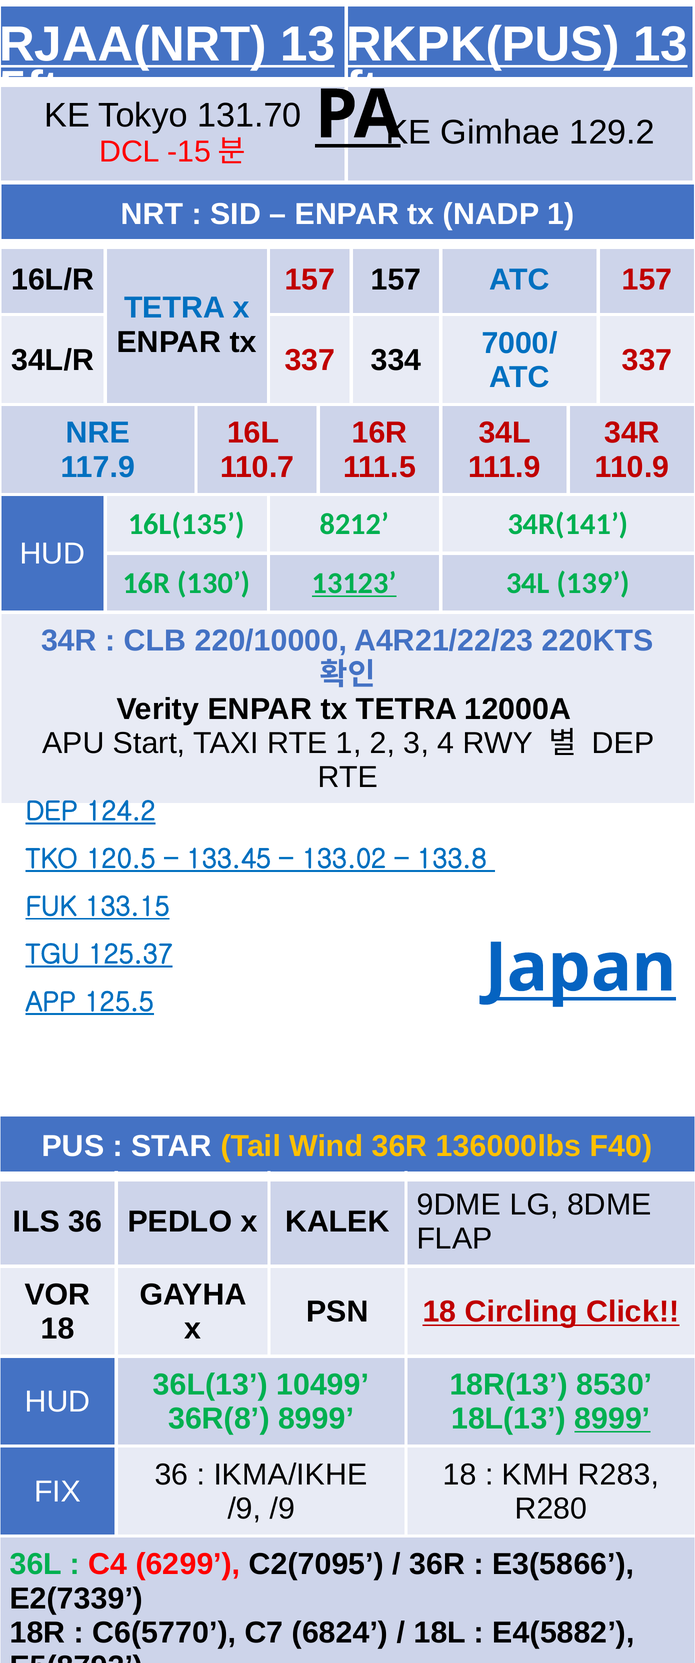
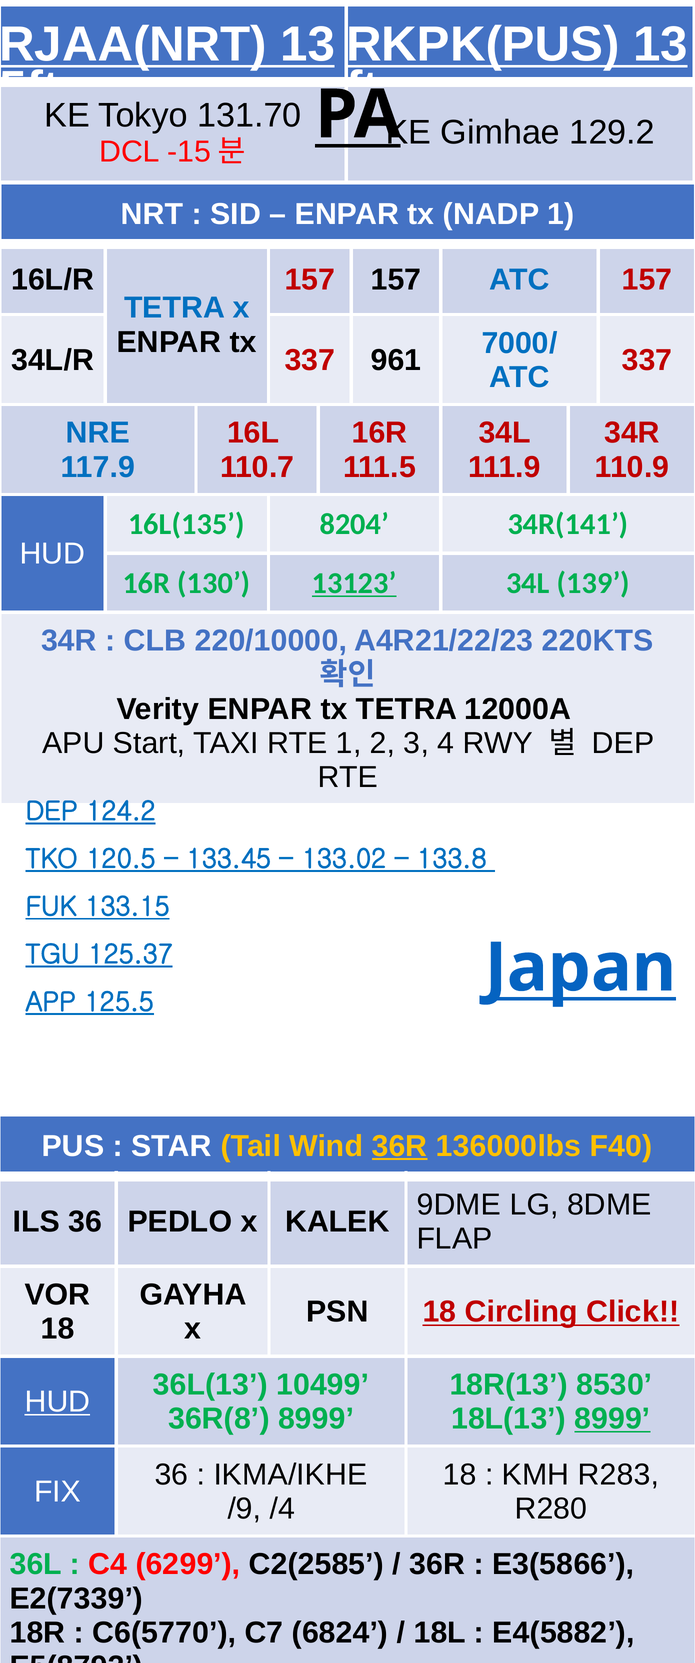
334: 334 -> 961 (396, 360)
8212: 8212 -> 8204 (354, 524)
36R underline: none -> present (400, 1146)
HUD underline: none -> present (57, 1402)
/9 /9: /9 -> /4 (282, 1509)
C2(7095: C2(7095 -> C2(2585 (316, 1564)
